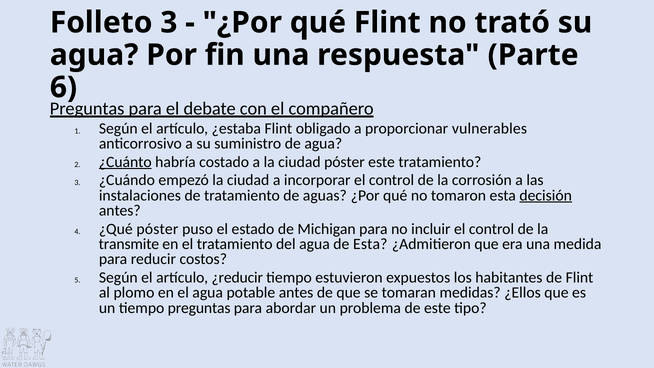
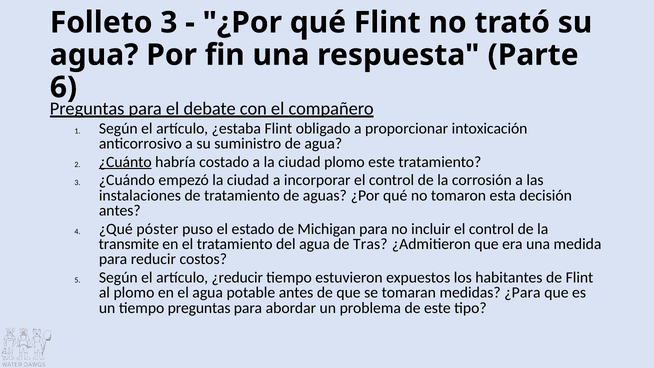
vulnerables: vulnerables -> intoxicación (490, 128)
ciudad póster: póster -> plomo (344, 162)
decisión underline: present -> none (546, 195)
de Esta: Esta -> Tras (370, 244)
¿Ellos: ¿Ellos -> ¿Para (522, 293)
